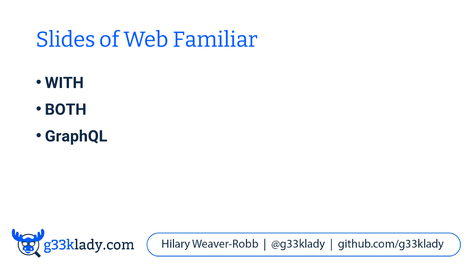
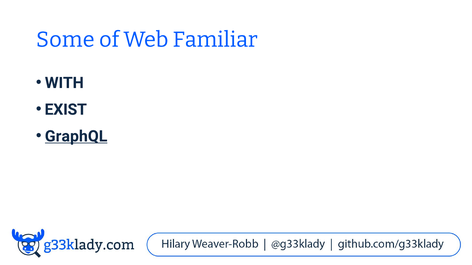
Slides: Slides -> Some (65, 40)
BOTH: BOTH -> EXIST (66, 110)
GraphQL underline: none -> present (76, 137)
